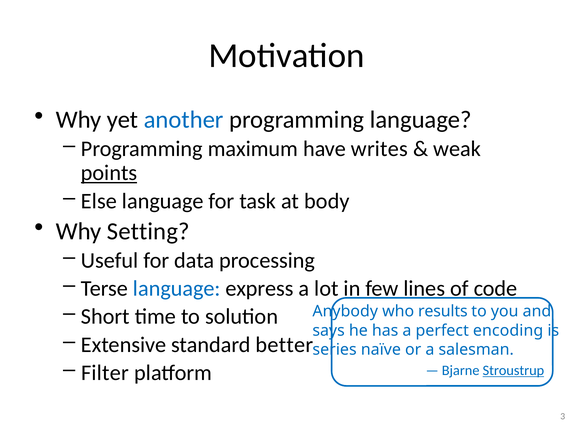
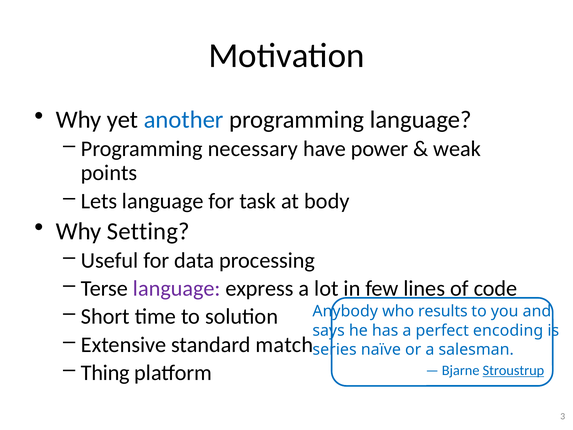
maximum: maximum -> necessary (253, 149)
writes: writes -> power (380, 149)
points underline: present -> none (109, 173)
Else: Else -> Lets (99, 201)
language colour: blue -> purple (177, 288)
better: better -> match (284, 344)
Filter: Filter -> Thing (105, 373)
